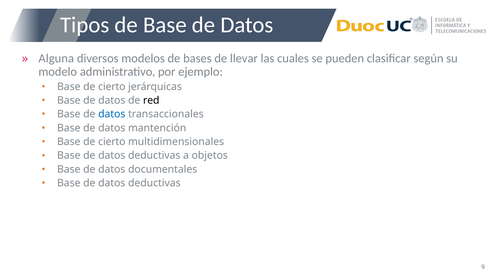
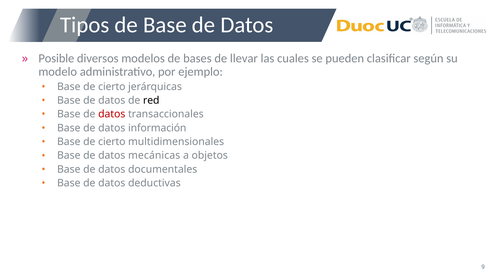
Alguna: Alguna -> Posible (56, 58)
datos colour: blue -> red (112, 114)
mantención: mantención -> información (157, 128)
deductivas: deductivas -> mecánicas (154, 156)
